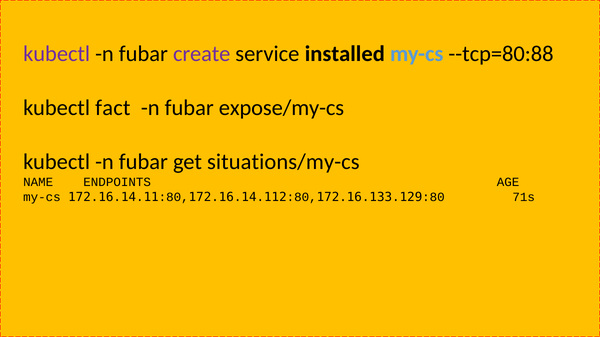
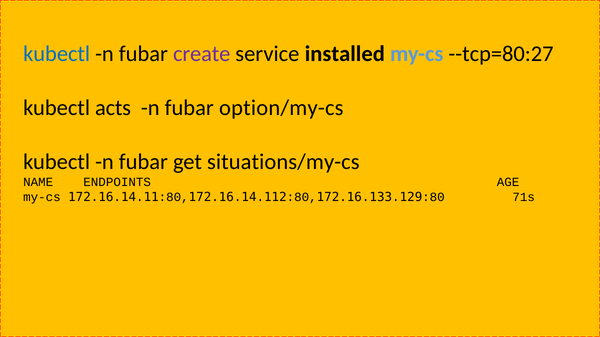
kubectl colour: purple -> blue (57, 54)
--tcp=80:88: --tcp=80:88 -> --tcp=80:27 (501, 54)
fact: fact -> acts (113, 108)
expose/my-cs: expose/my-cs -> option/my-cs (281, 108)
